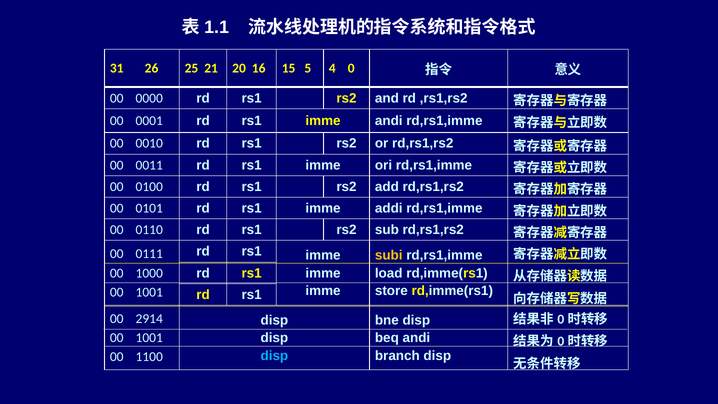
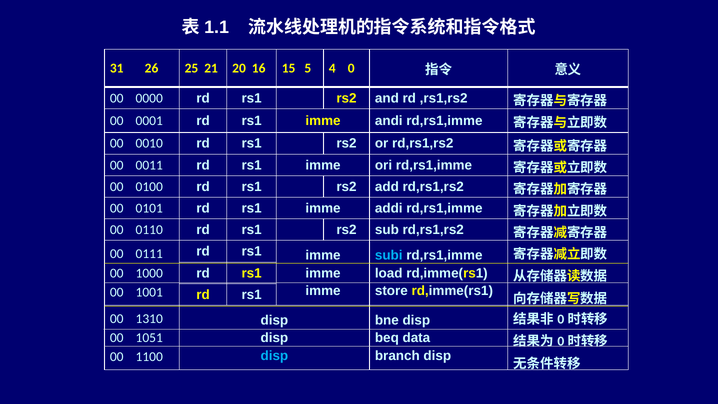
subi colour: yellow -> light blue (389, 255)
2914: 2914 -> 1310 (149, 319)
beq andi: andi -> data (416, 338)
1001: 1001 -> 1051 (149, 338)
